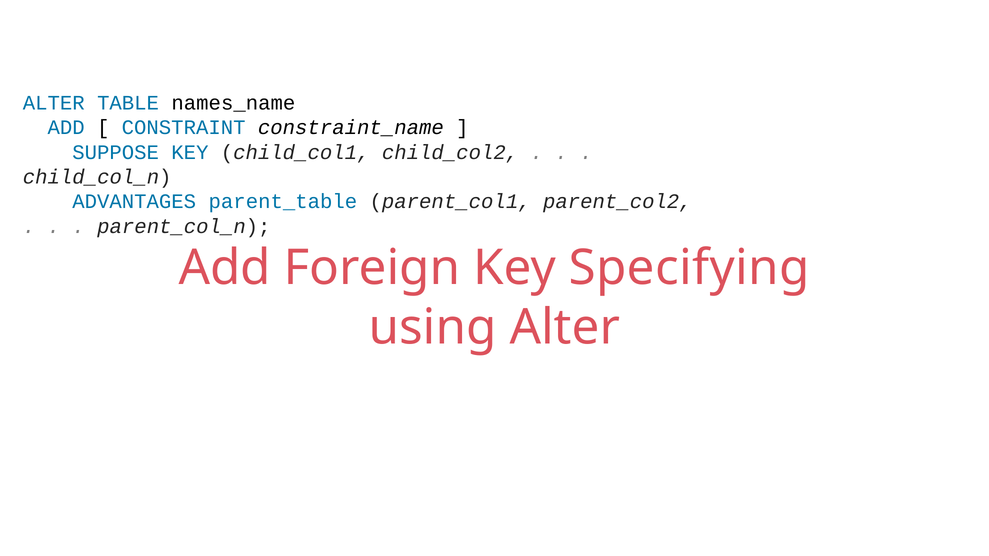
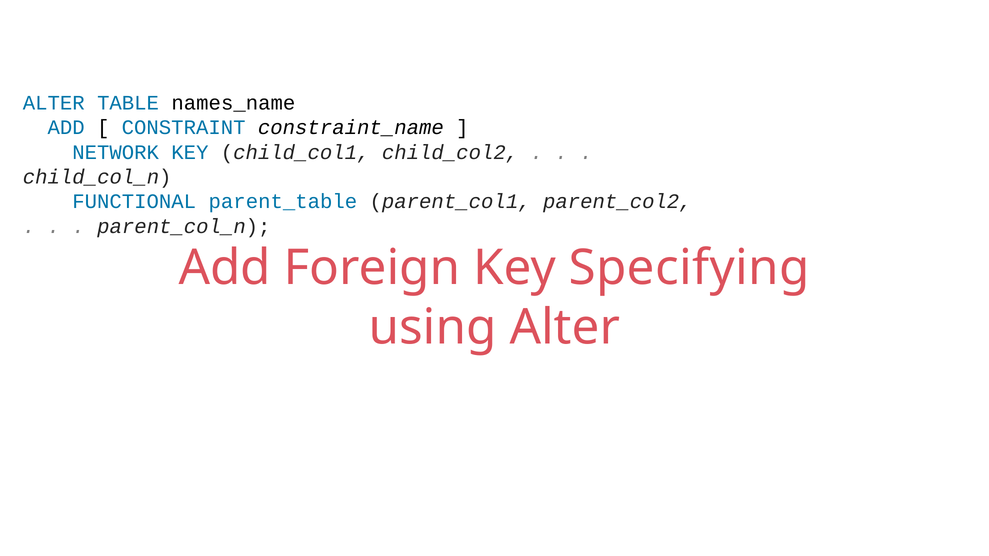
SUPPOSE: SUPPOSE -> NETWORK (116, 152)
ADVANTAGES: ADVANTAGES -> FUNCTIONAL (134, 202)
